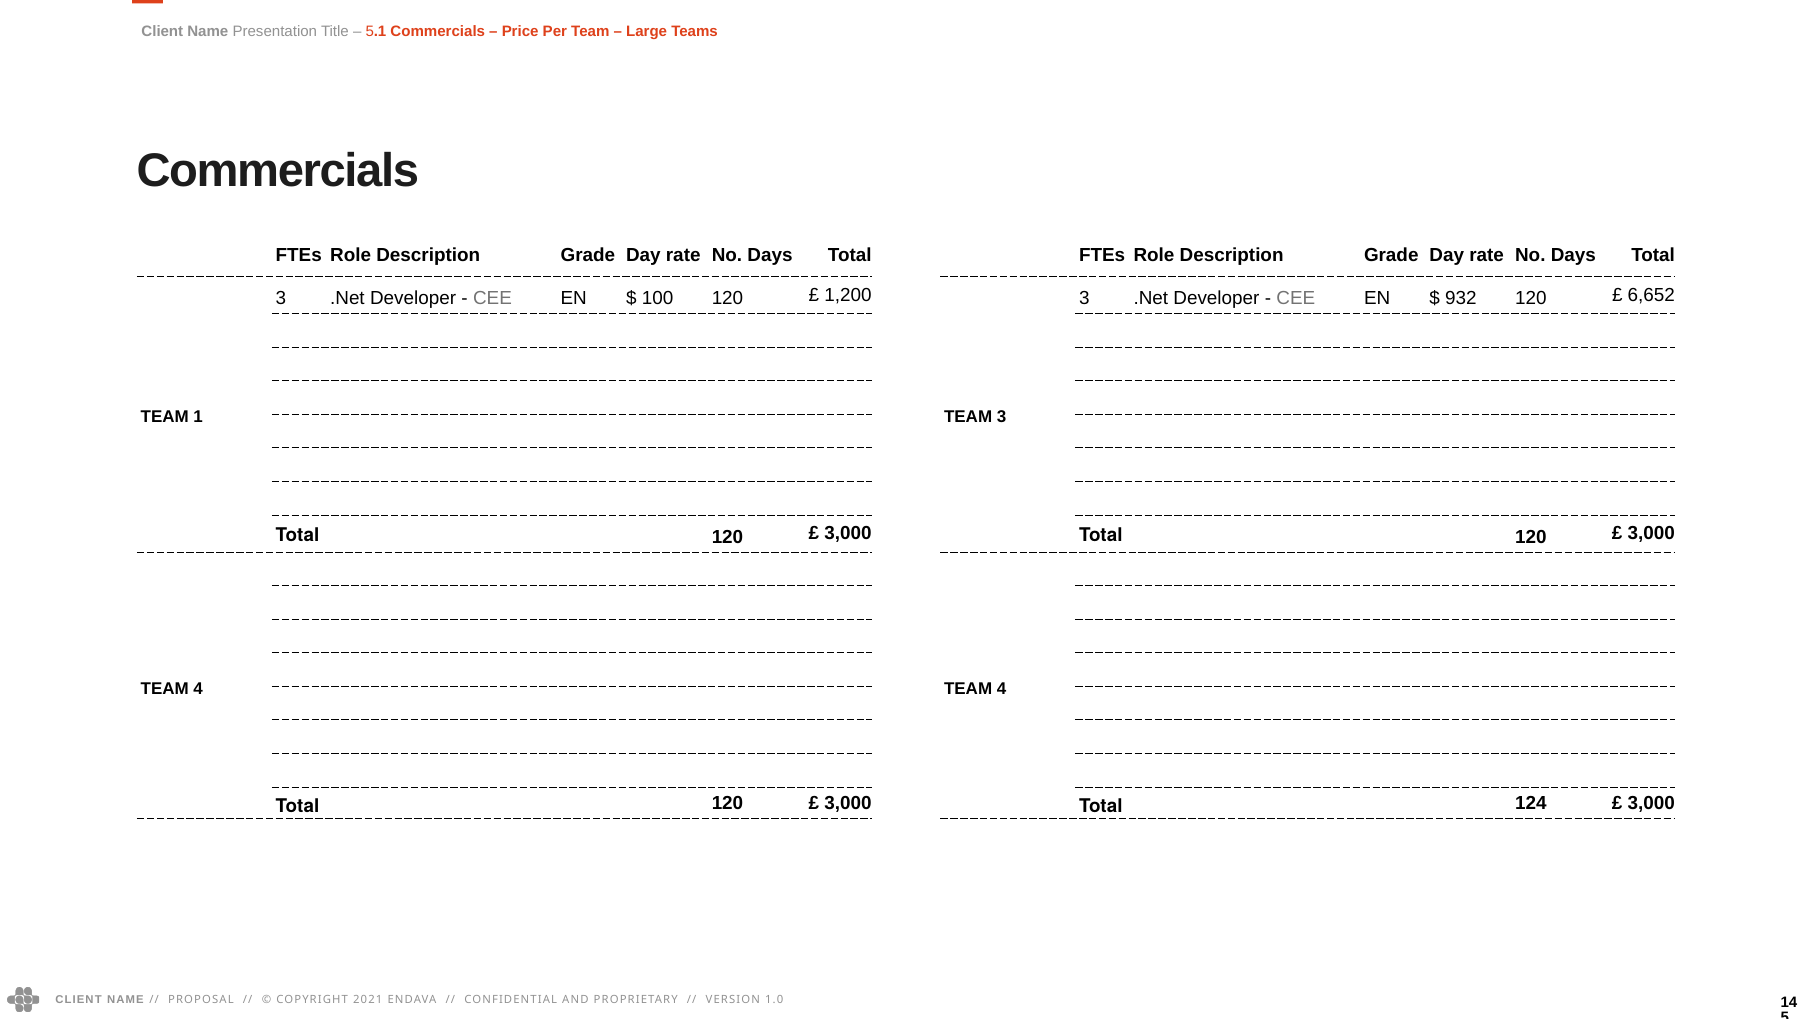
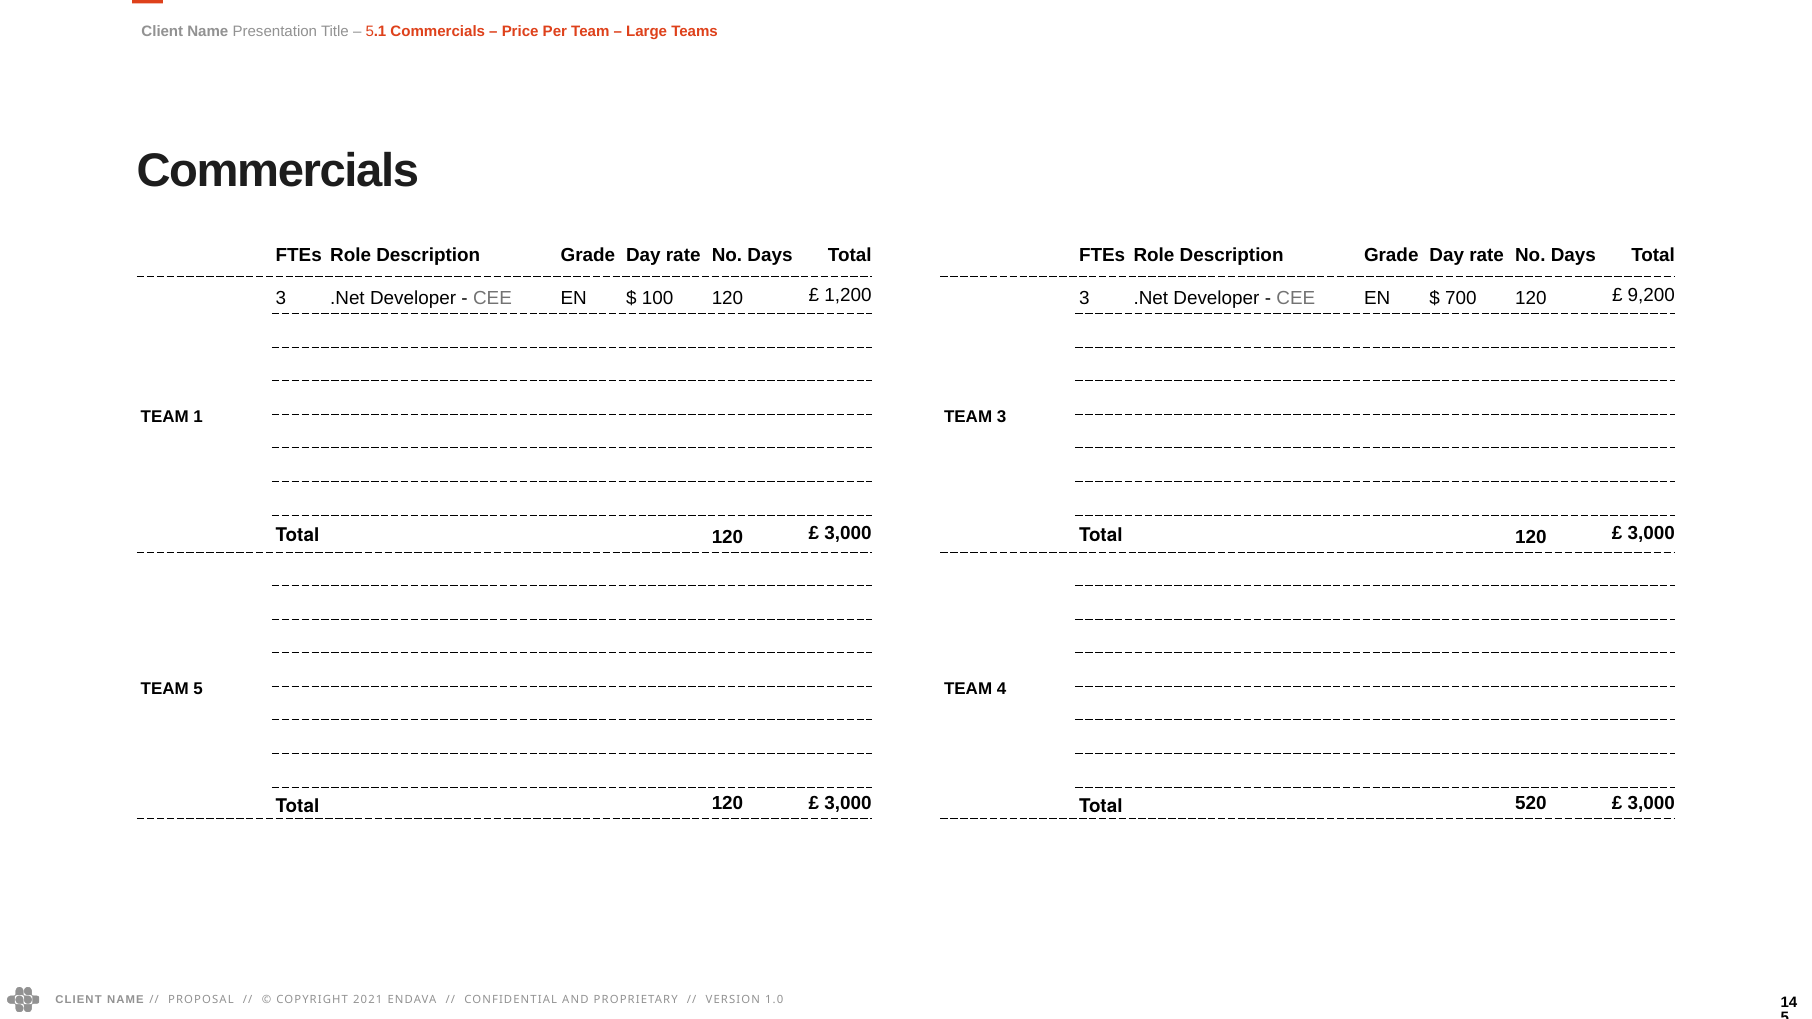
932: 932 -> 700 (1461, 298)
6,652: 6,652 -> 9,200 (1651, 295)
4: 4 -> 5 (198, 689)
124: 124 -> 520 (1531, 803)
